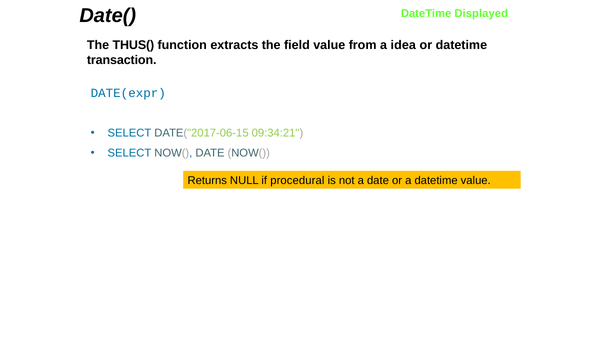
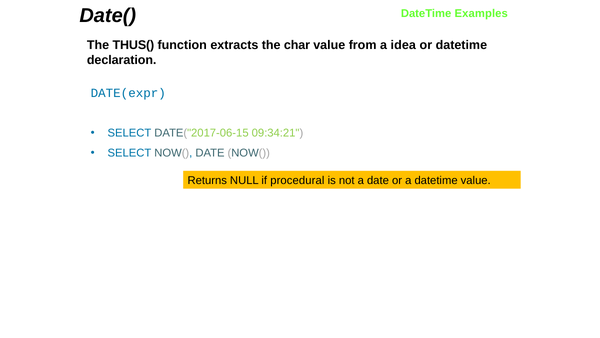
Displayed: Displayed -> Examples (481, 13)
field: field -> char (297, 45)
transaction: transaction -> declaration (122, 60)
